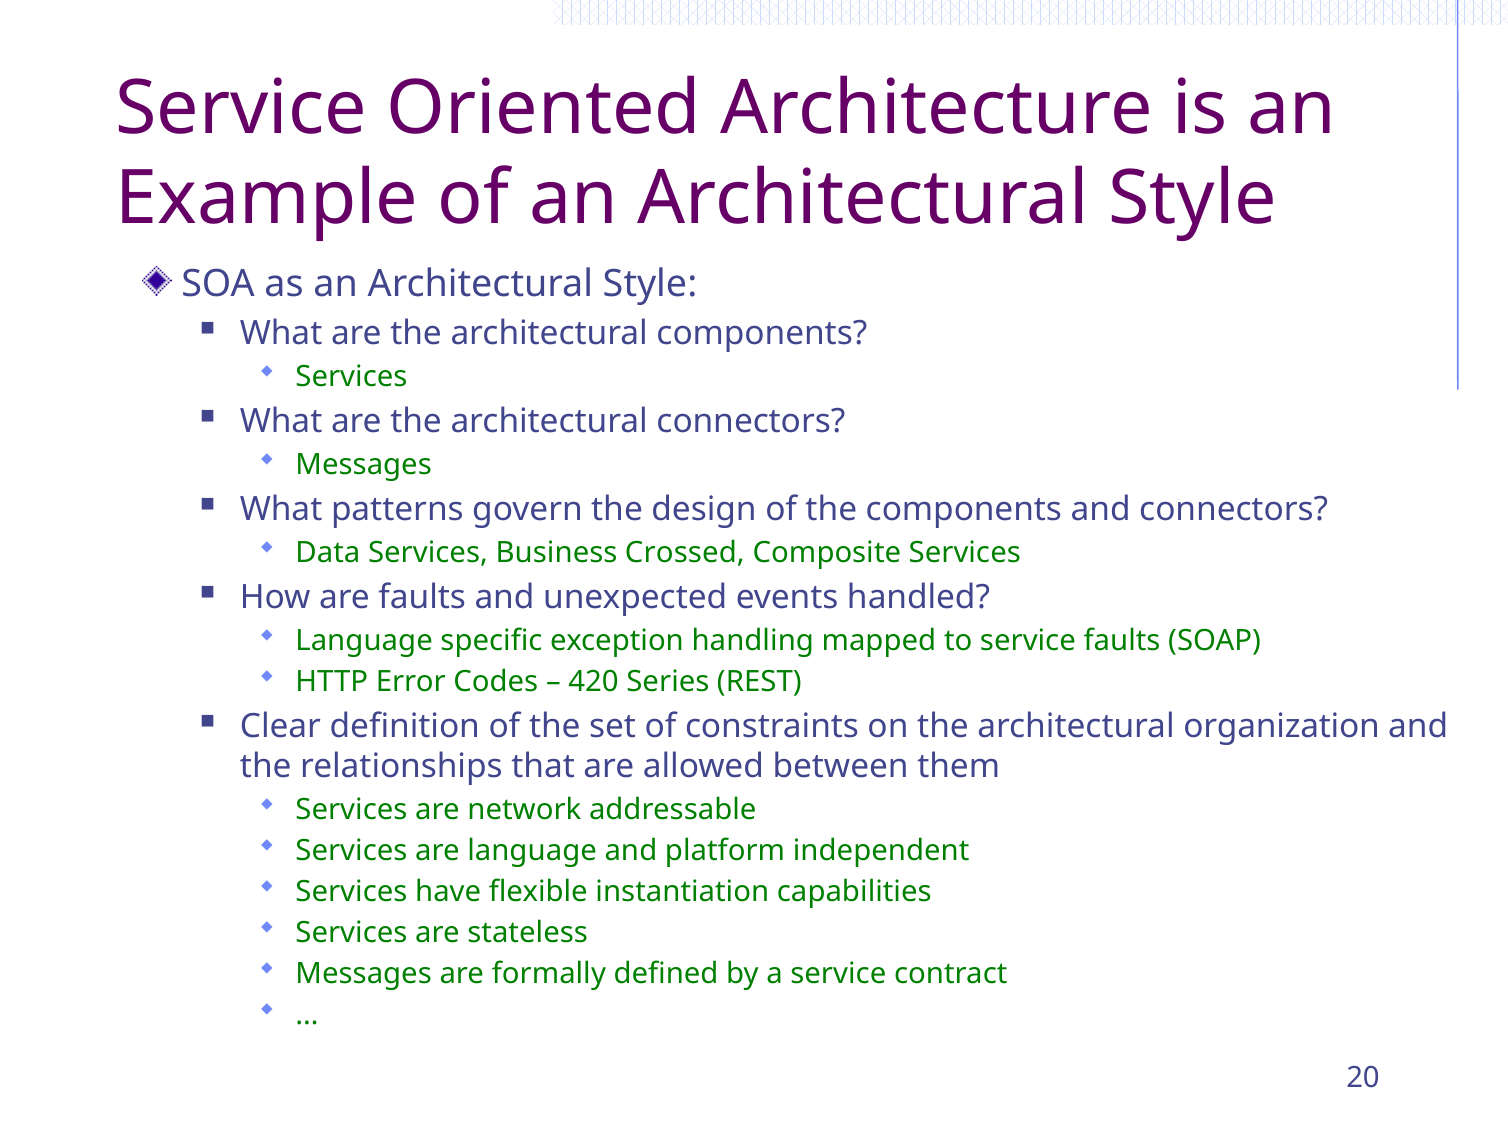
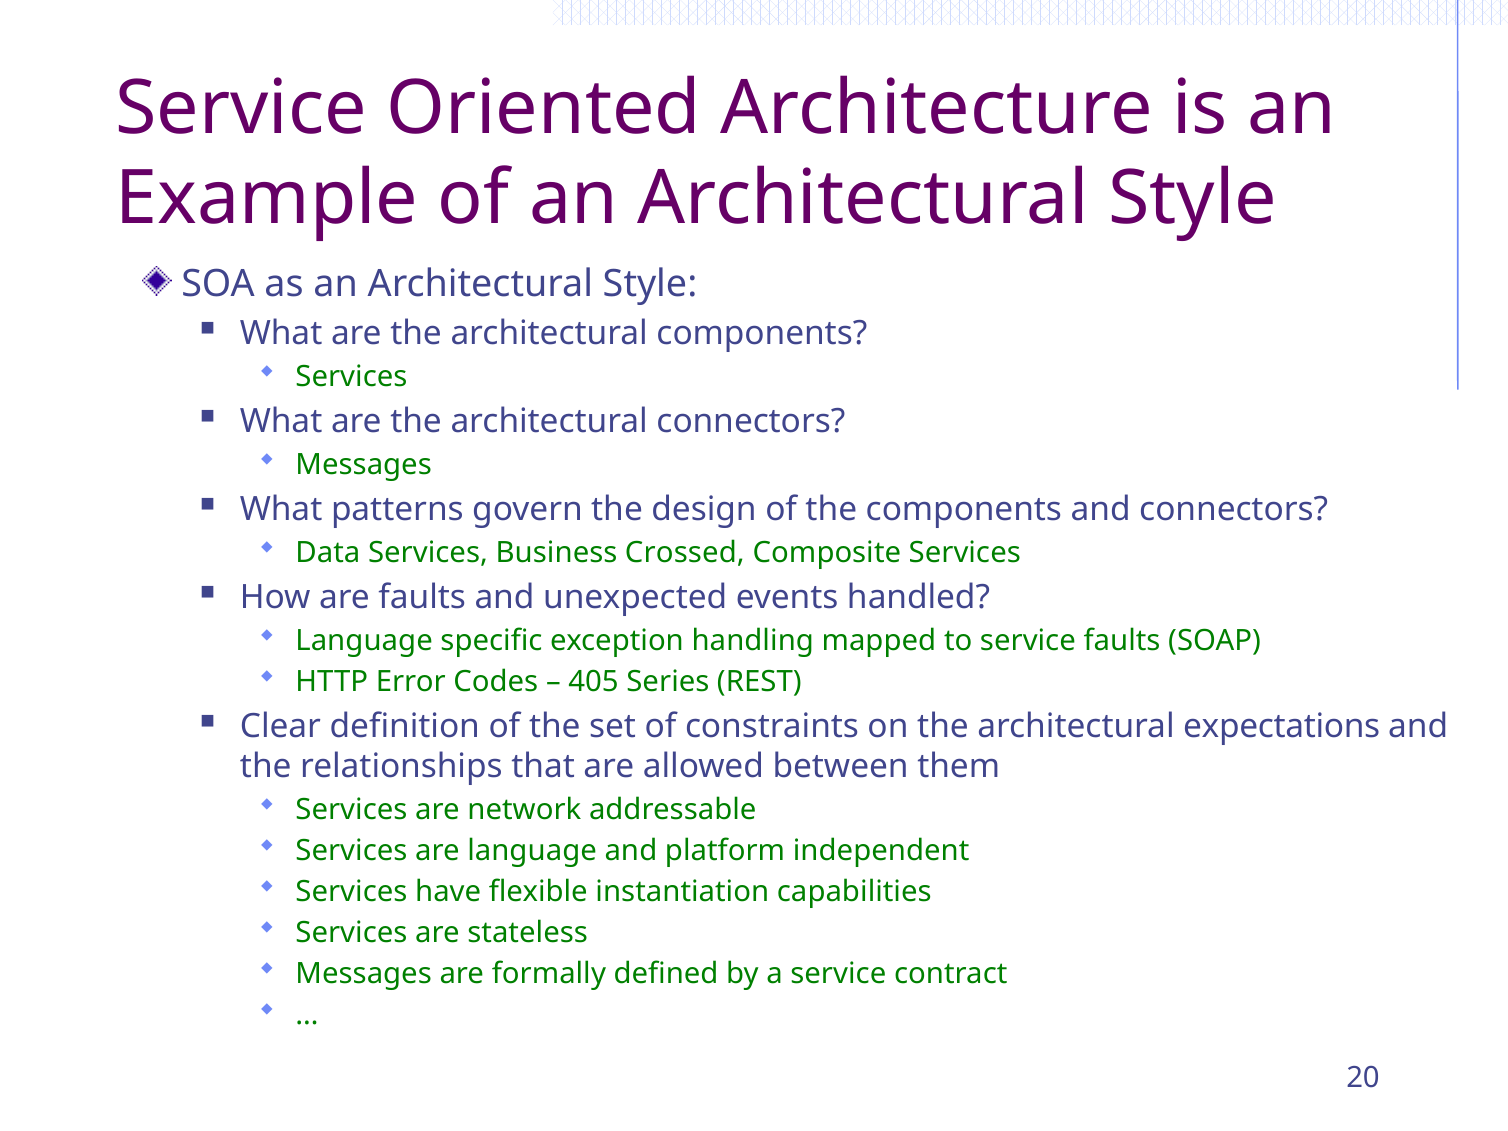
420: 420 -> 405 (594, 682)
organization: organization -> expectations (1282, 726)
